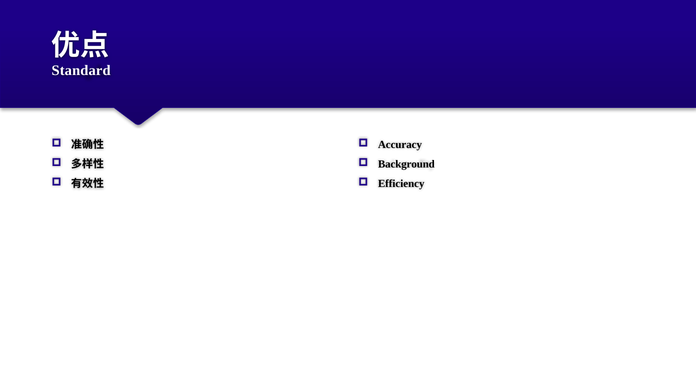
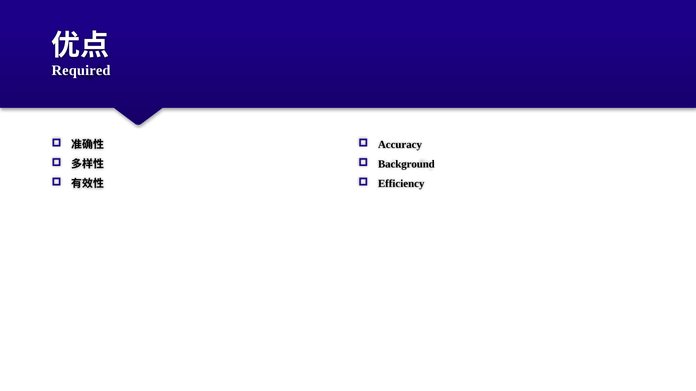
Standard: Standard -> Required (81, 71)
